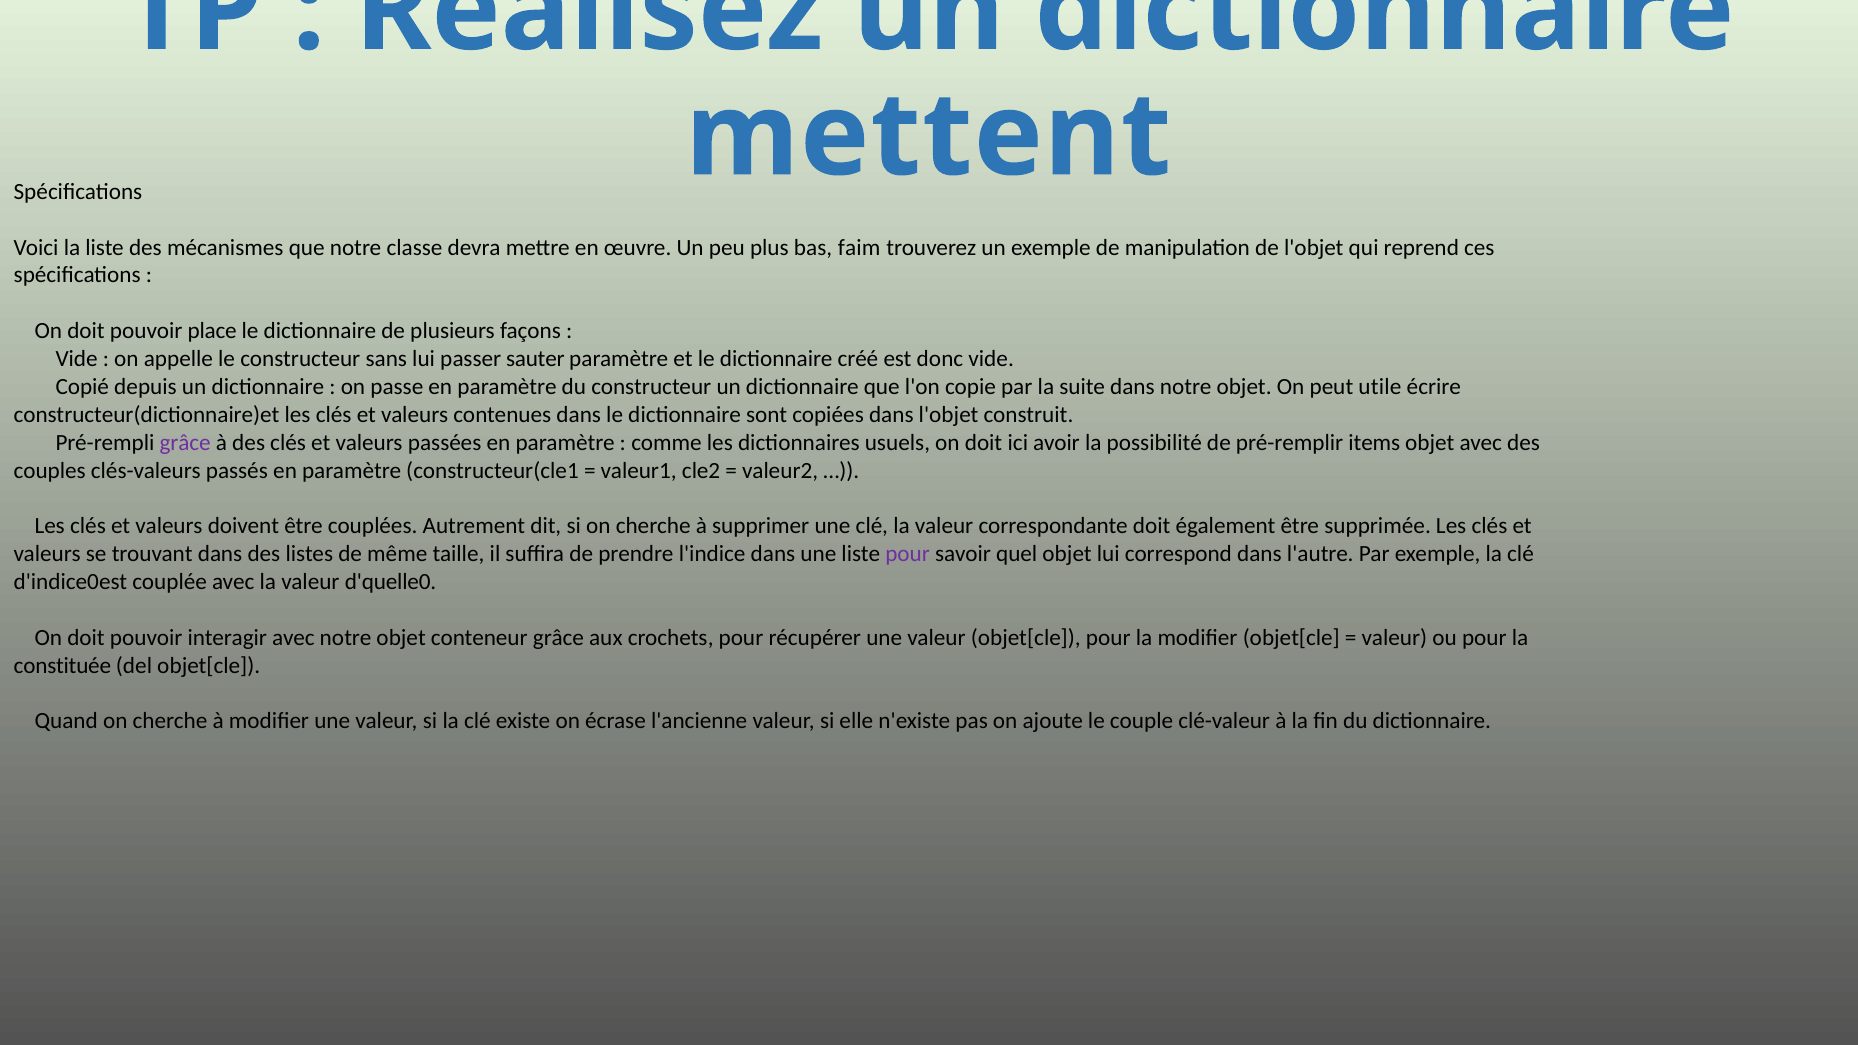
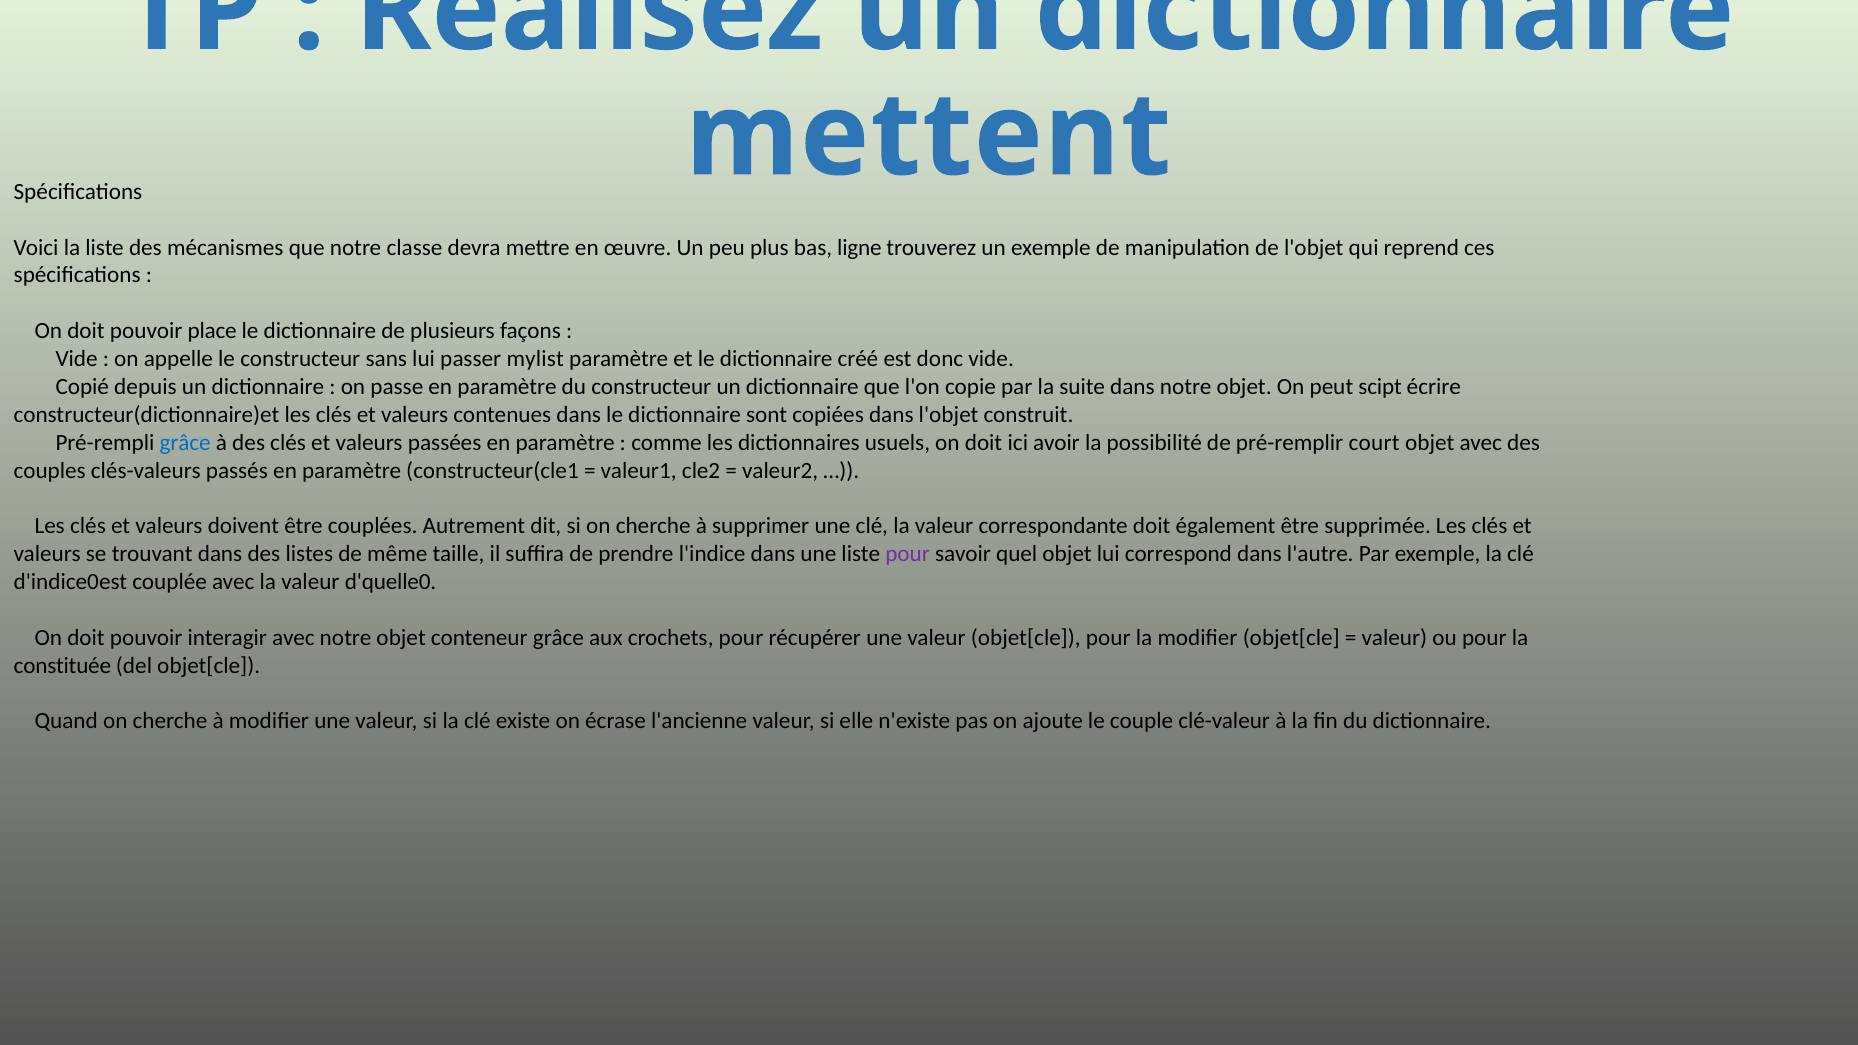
faim: faim -> ligne (859, 247)
sauter: sauter -> mylist (535, 359)
utile: utile -> scipt (1380, 387)
grâce colour: purple -> blue (185, 443)
items: items -> court (1374, 443)
